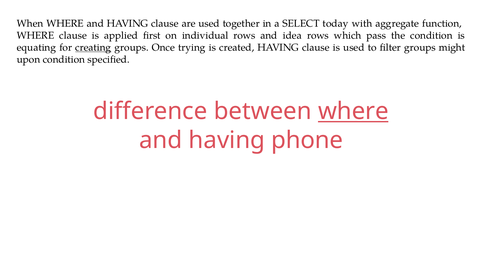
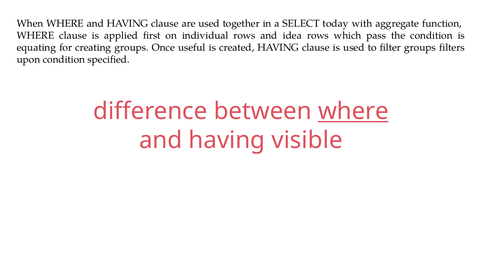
creating underline: present -> none (93, 48)
trying: trying -> useful (192, 48)
might: might -> filters (452, 48)
phone: phone -> visible (307, 140)
